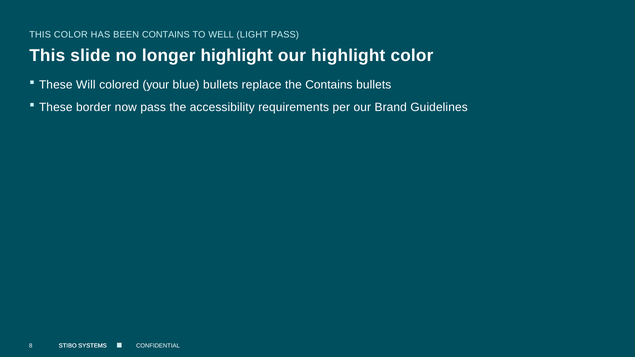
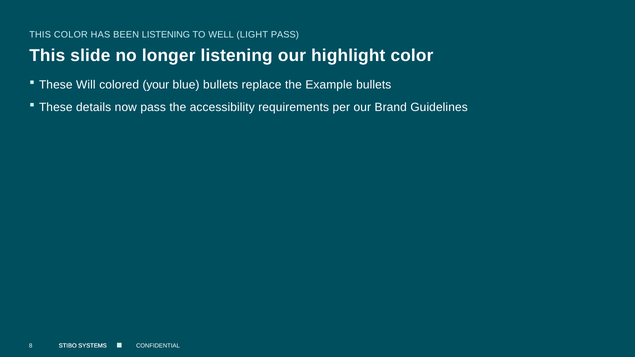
BEEN CONTAINS: CONTAINS -> LISTENING (166, 35)
longer highlight: highlight -> listening (237, 56)
the Contains: Contains -> Example (329, 85)
border: border -> details (94, 107)
